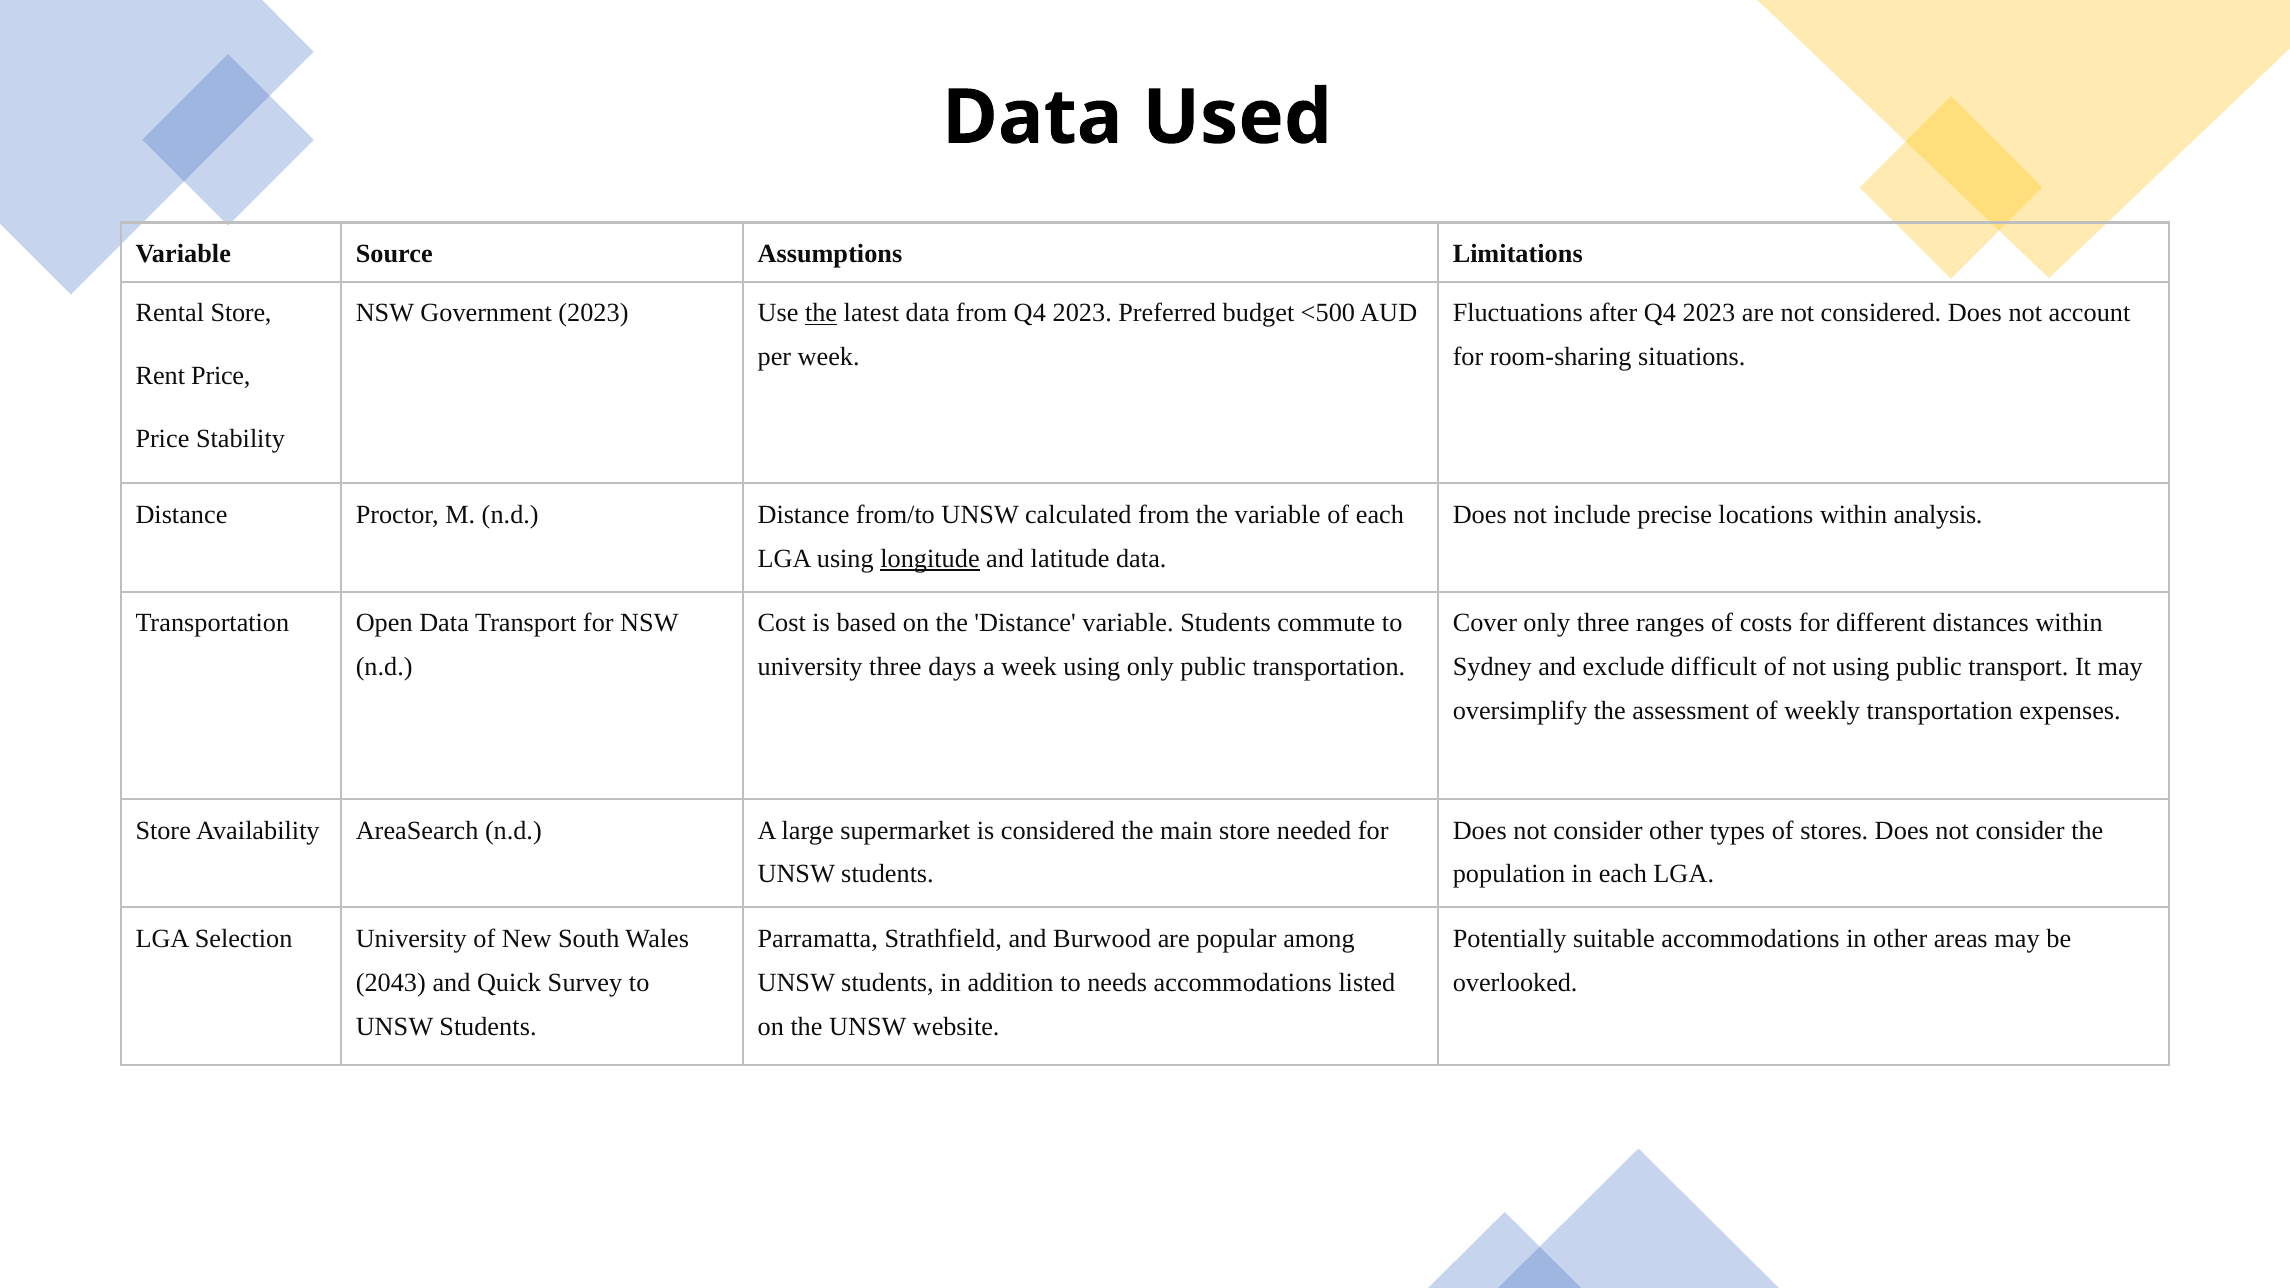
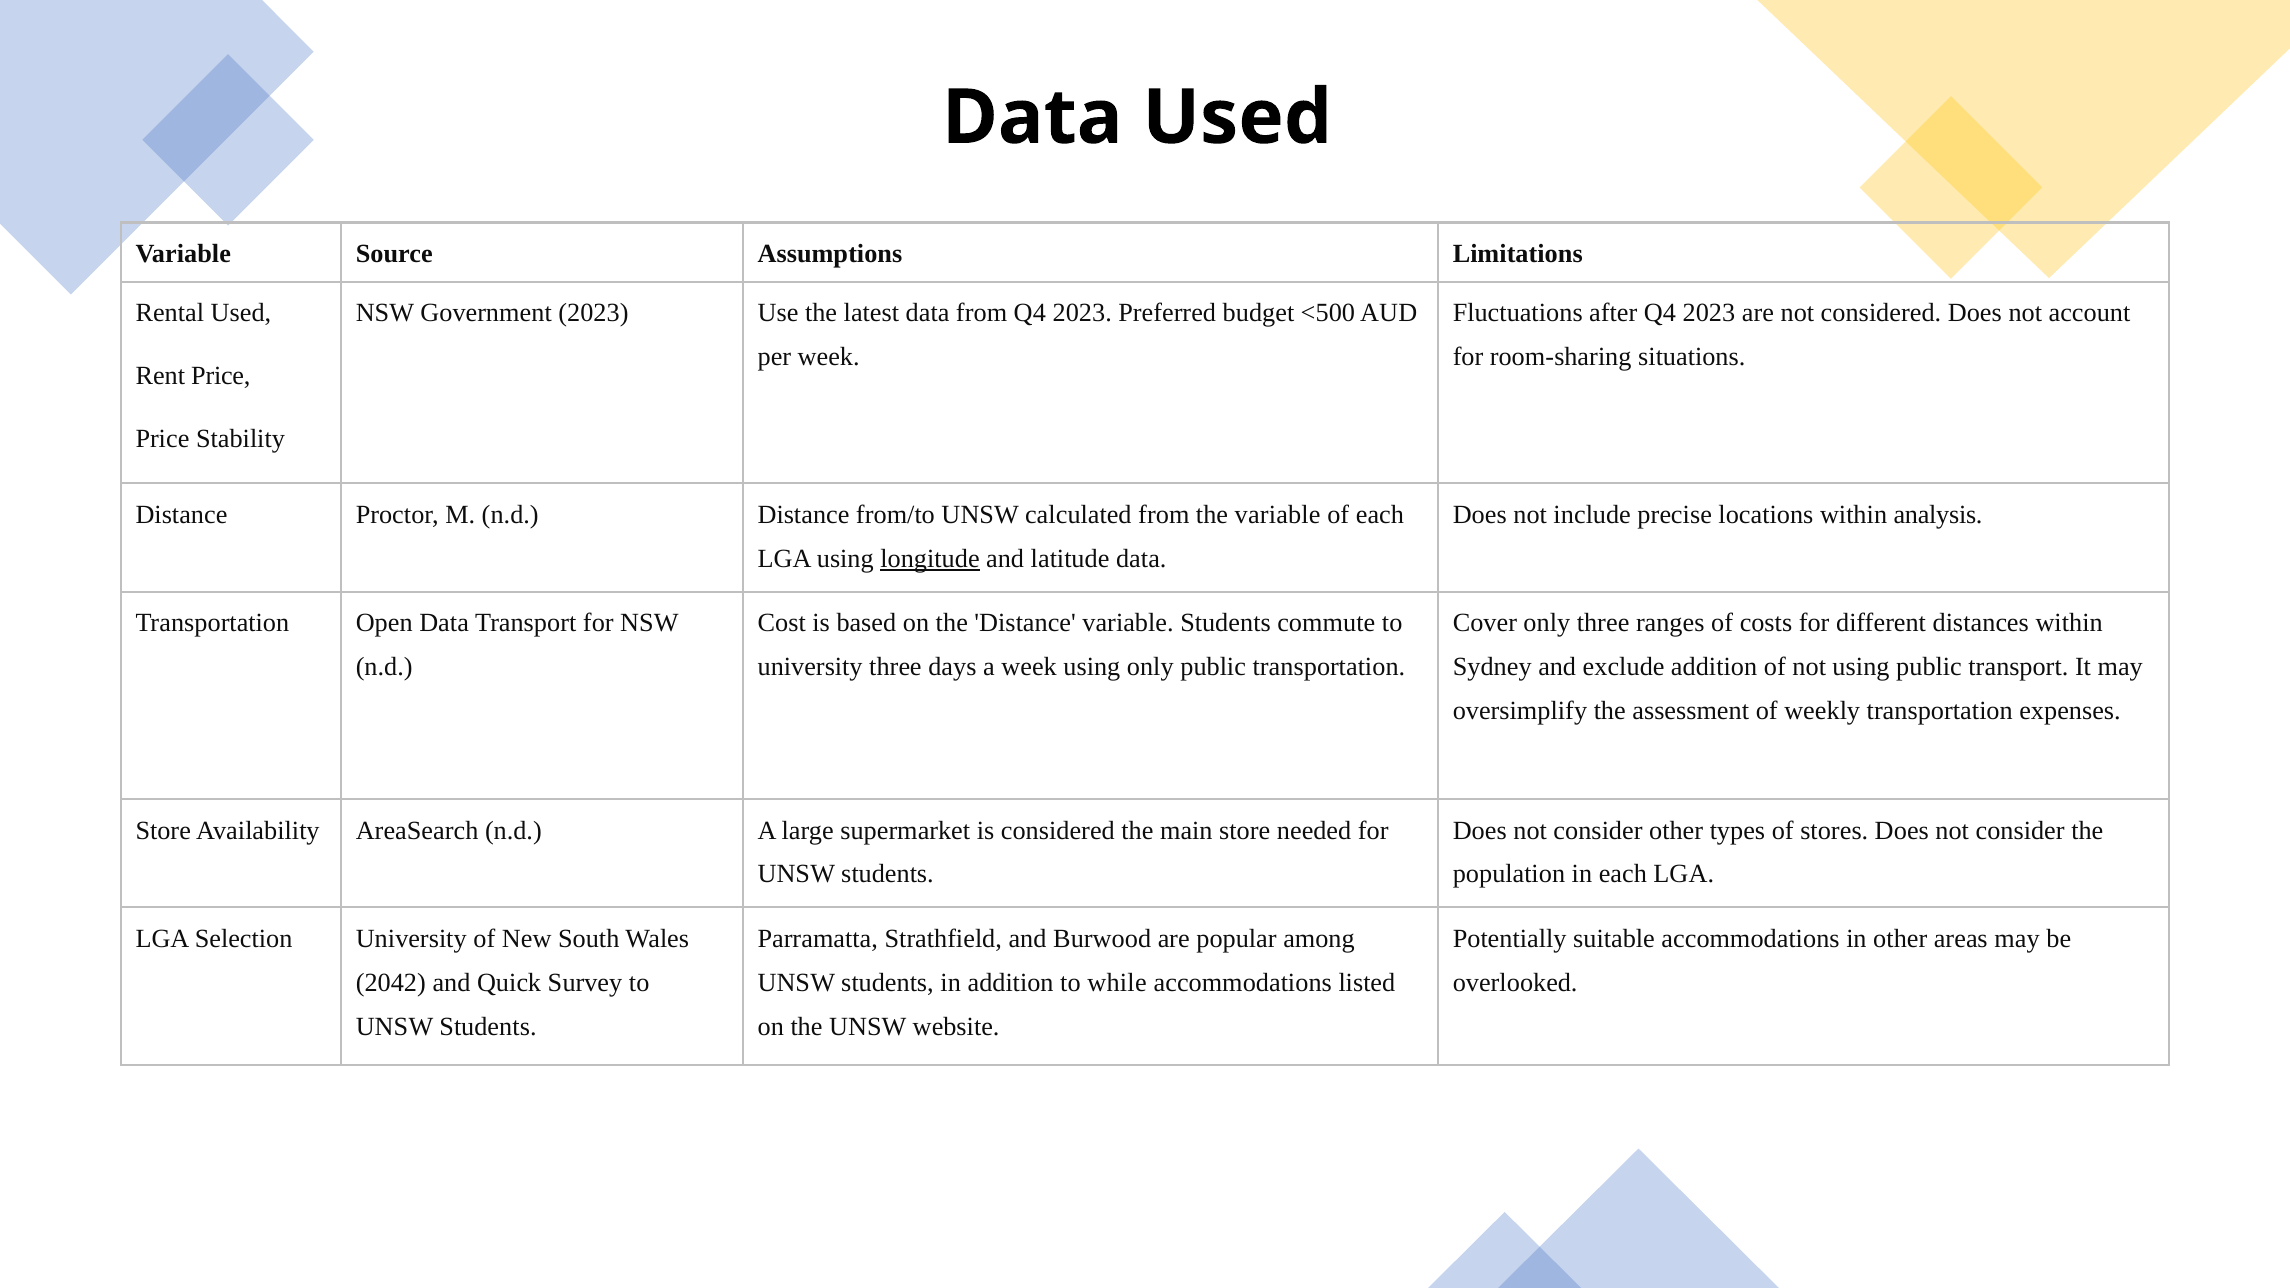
Rental Store: Store -> Used (241, 313)
the underline: present -> none (821, 313)
exclude difficult: difficult -> addition (1714, 667)
2043: 2043 -> 2042 (391, 983)
needs: needs -> while (1117, 983)
